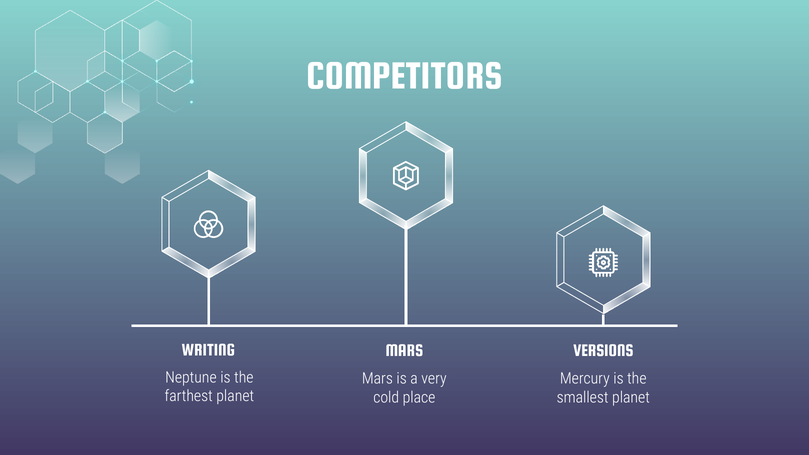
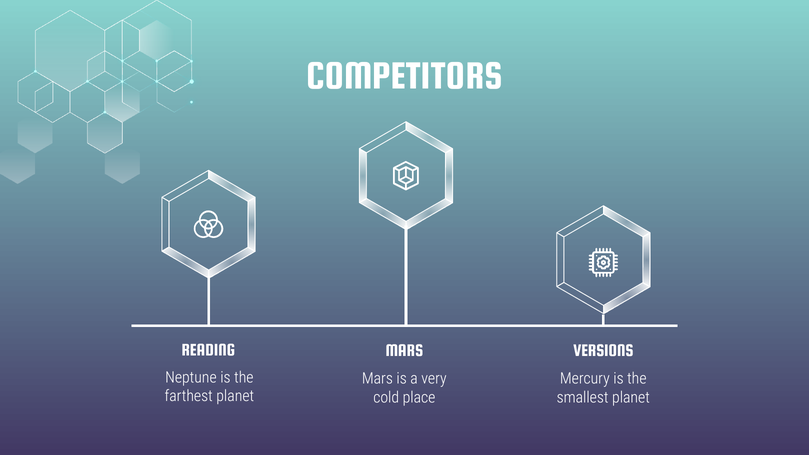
WRITING: WRITING -> READING (208, 350)
